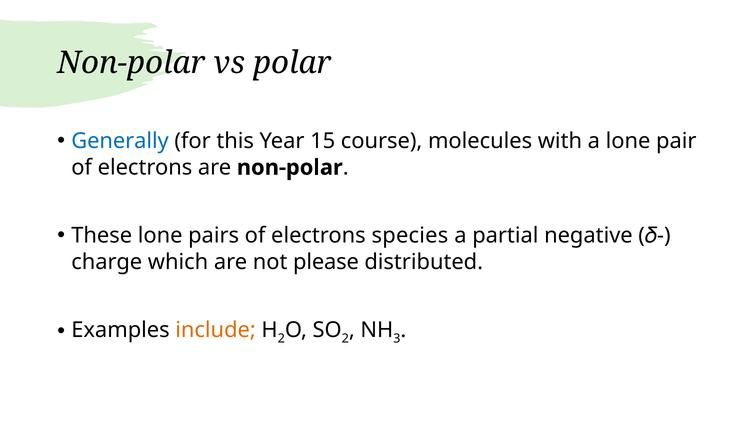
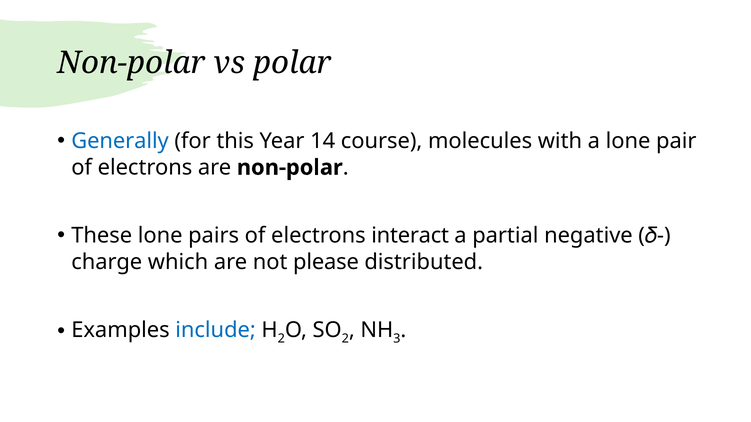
15: 15 -> 14 (323, 141)
species: species -> interact (410, 236)
include colour: orange -> blue (216, 331)
